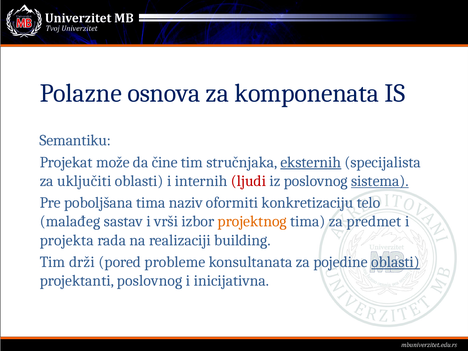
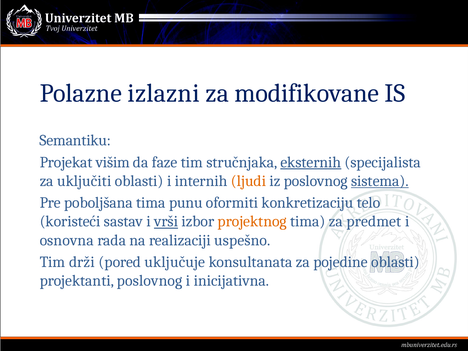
osnova: osnova -> izlazni (164, 93)
komponenata: komponenata -> modifikovane (307, 93)
može: može -> višim (113, 162)
čine: čine -> faze (165, 162)
ljudi colour: red -> orange (248, 181)
naziv: naziv -> punu (186, 203)
malađeg: malađeg -> koristeći (70, 221)
vrši underline: none -> present (166, 221)
projekta: projekta -> osnovna (67, 240)
building: building -> uspešno (242, 240)
probleme: probleme -> uključuje (175, 262)
oblasti underline: present -> none (396, 262)
